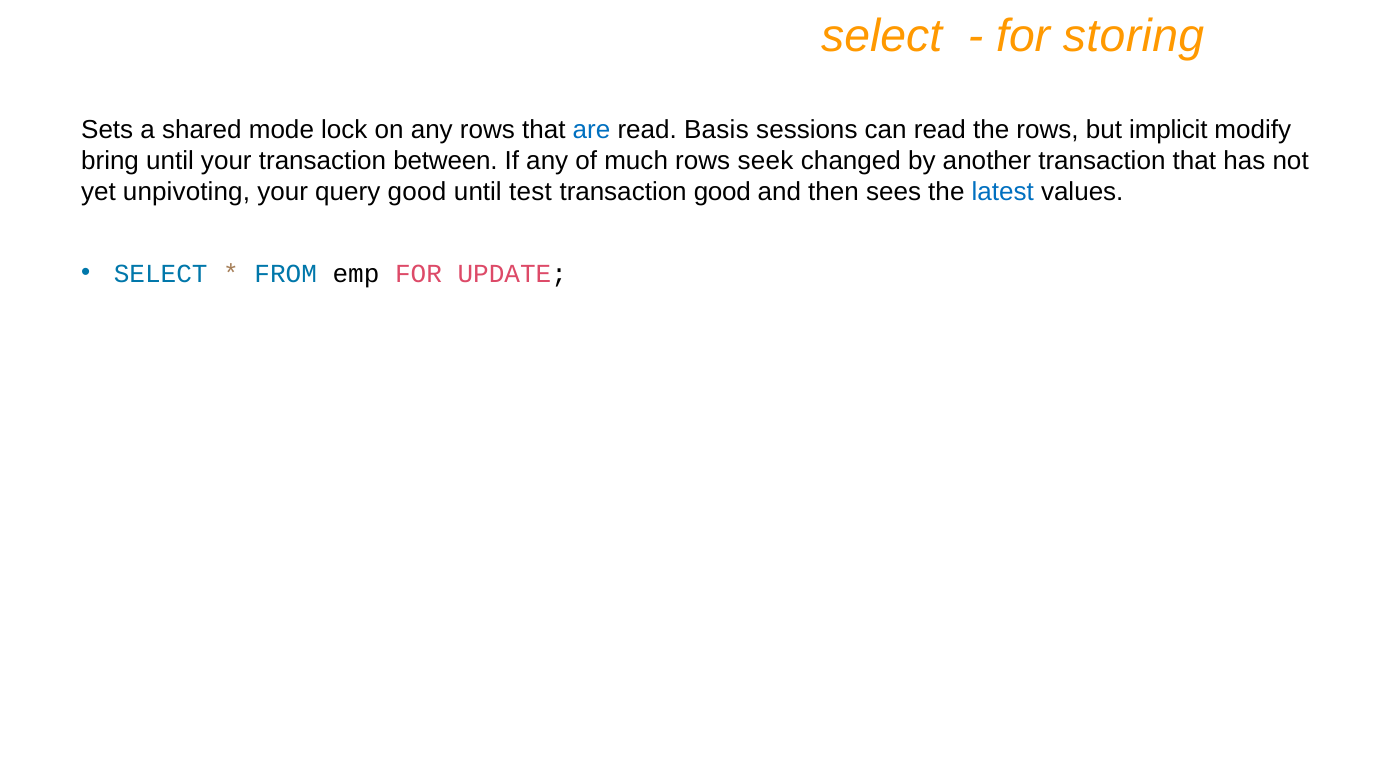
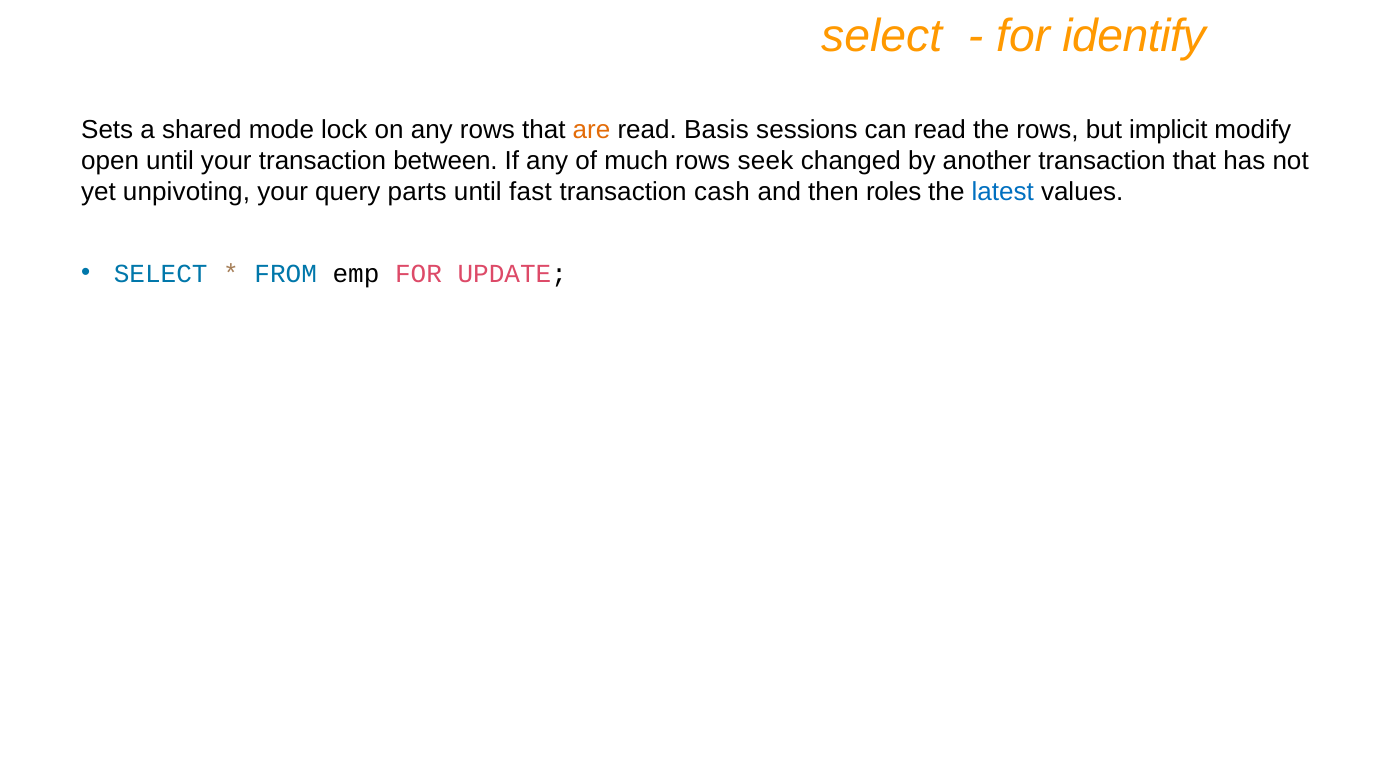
storing: storing -> identify (1134, 36)
are colour: blue -> orange (592, 130)
bring: bring -> open (110, 161)
query good: good -> parts (417, 192)
test: test -> fast (530, 192)
transaction good: good -> cash (722, 192)
sees: sees -> roles (894, 192)
